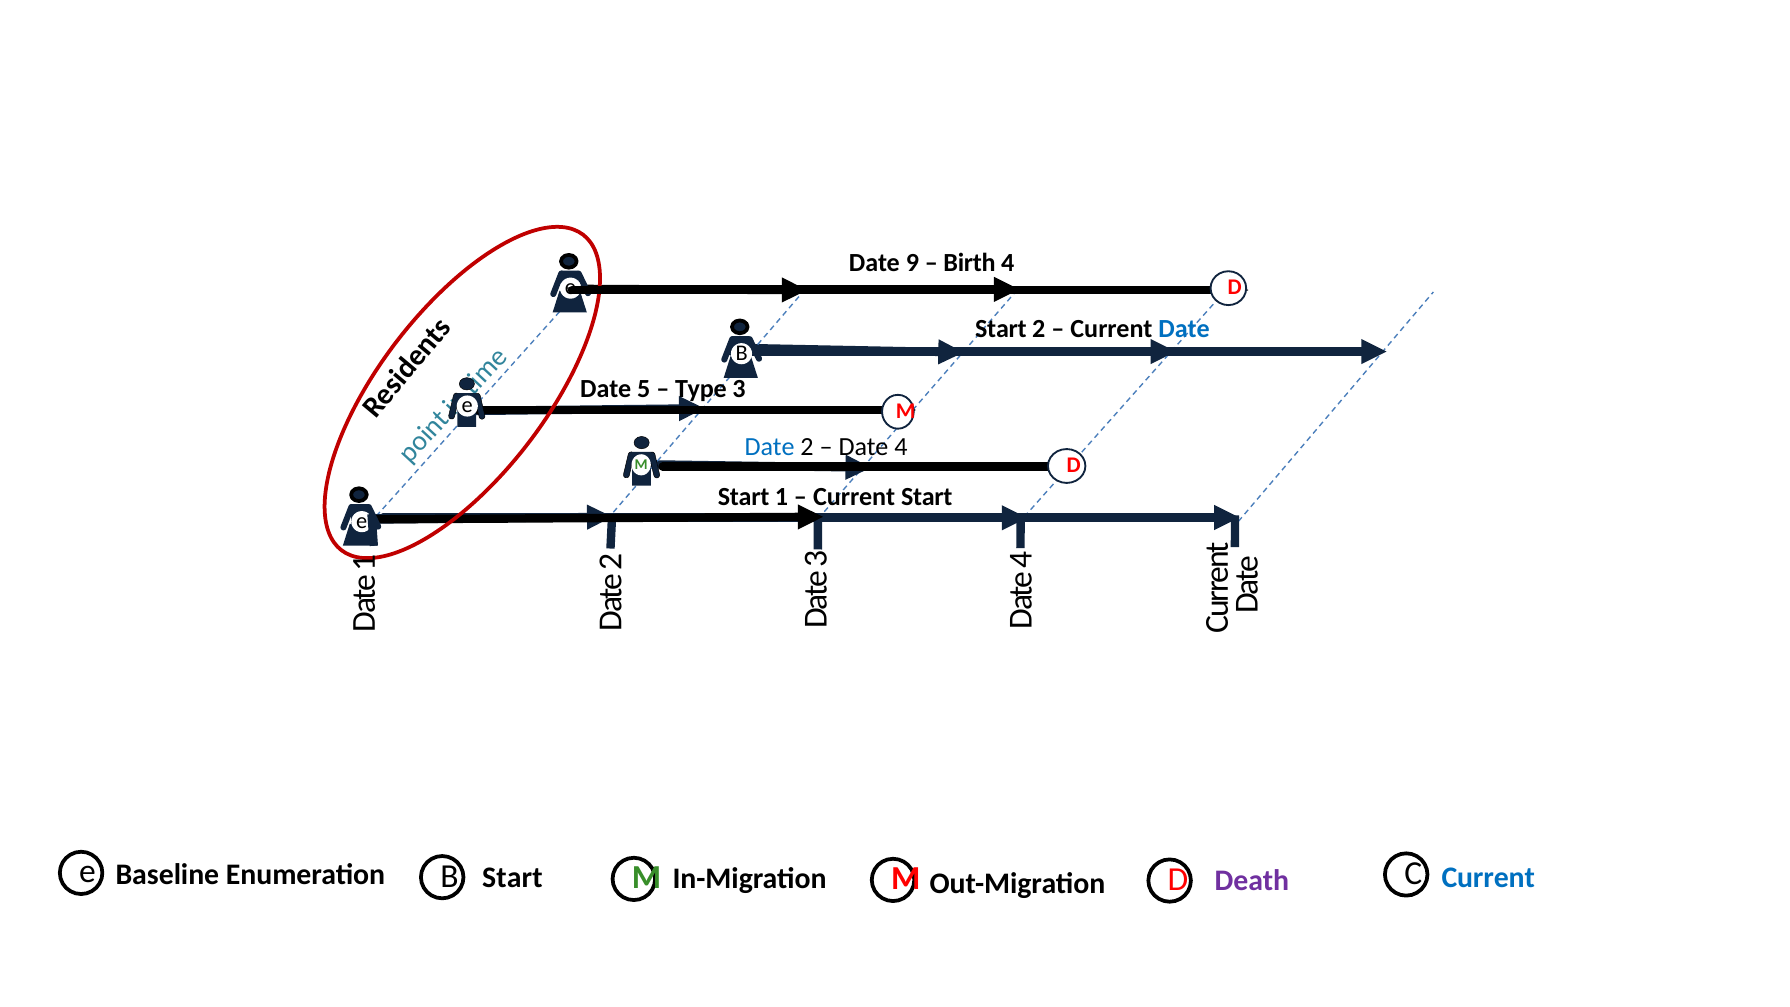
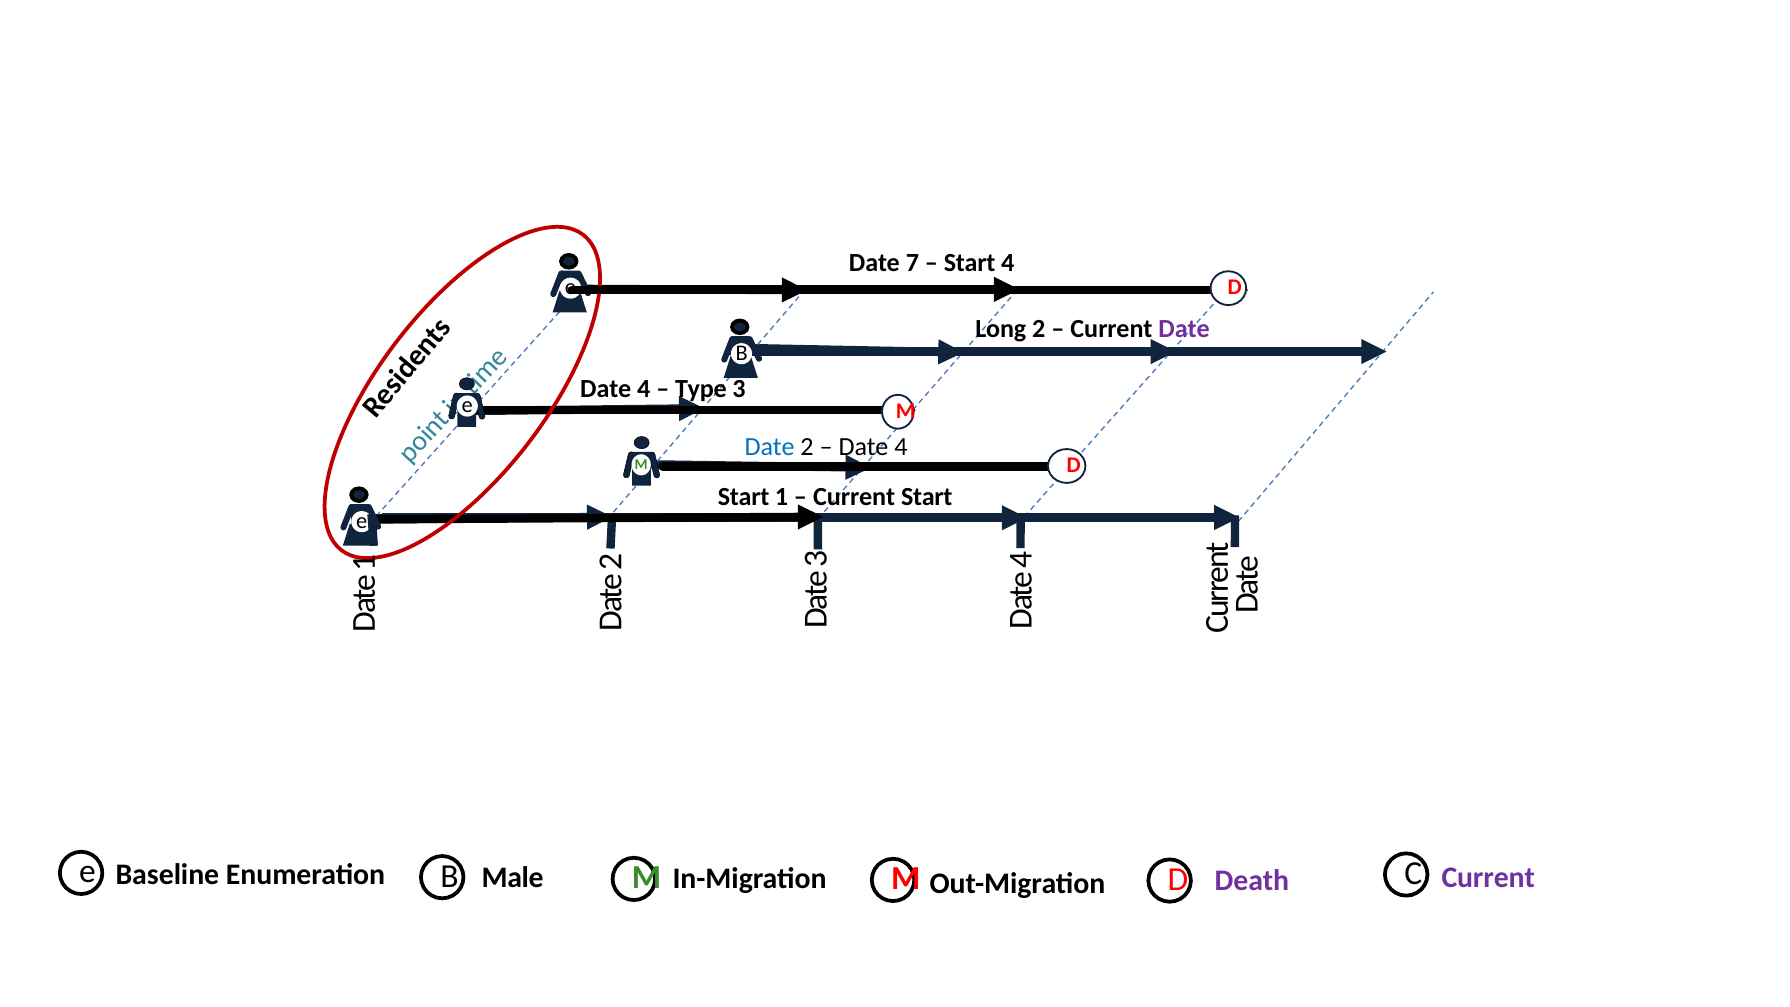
9: 9 -> 7 (912, 263)
Birth: Birth -> Start (970, 263)
Start: Start -> Long (1001, 329)
Date colour: blue -> purple (1184, 329)
5: 5 -> 4 (644, 389)
Current colour: blue -> purple (1488, 877)
Start: Start -> Male (513, 877)
